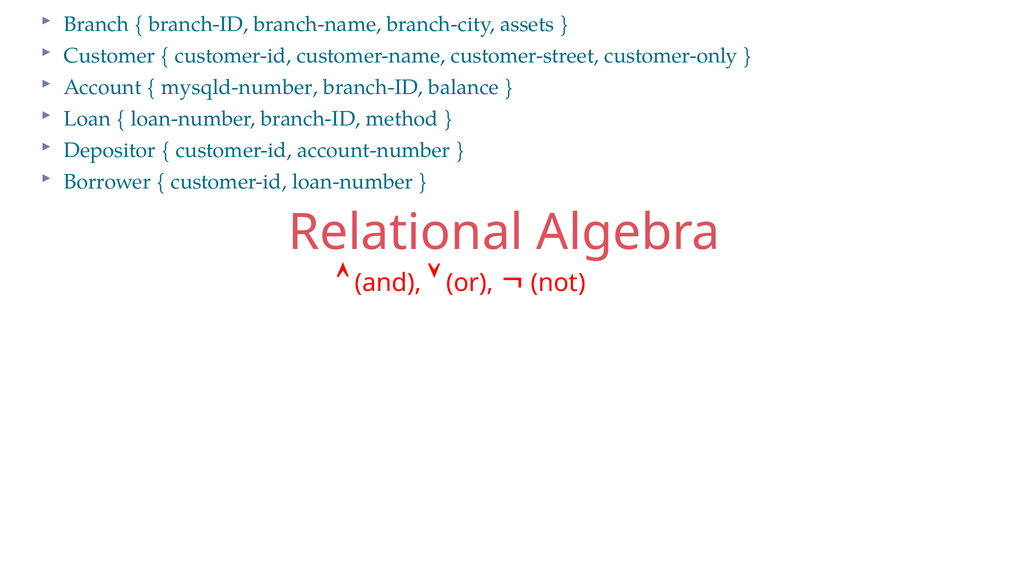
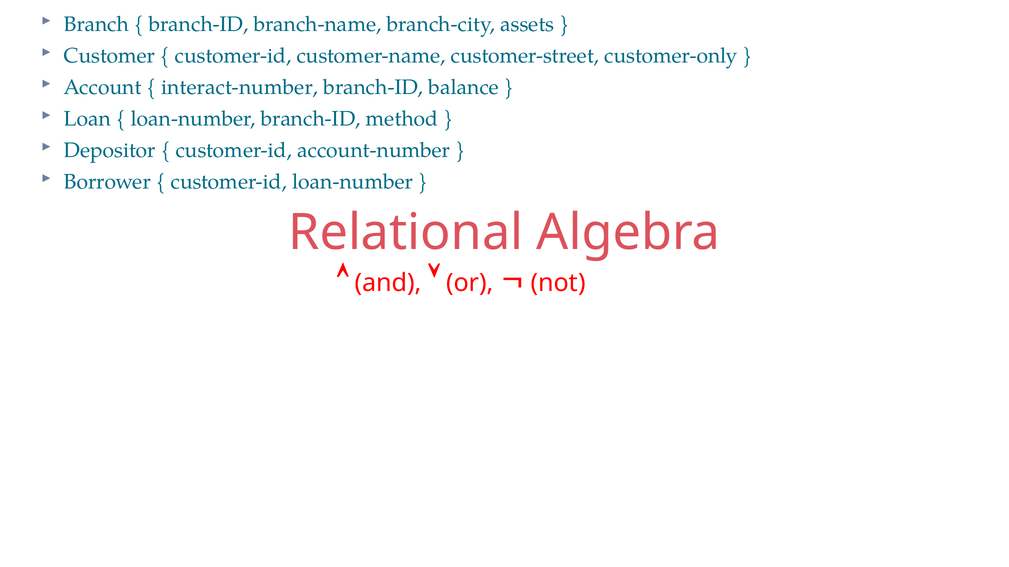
mysqld-number: mysqld-number -> interact-number (240, 87)
